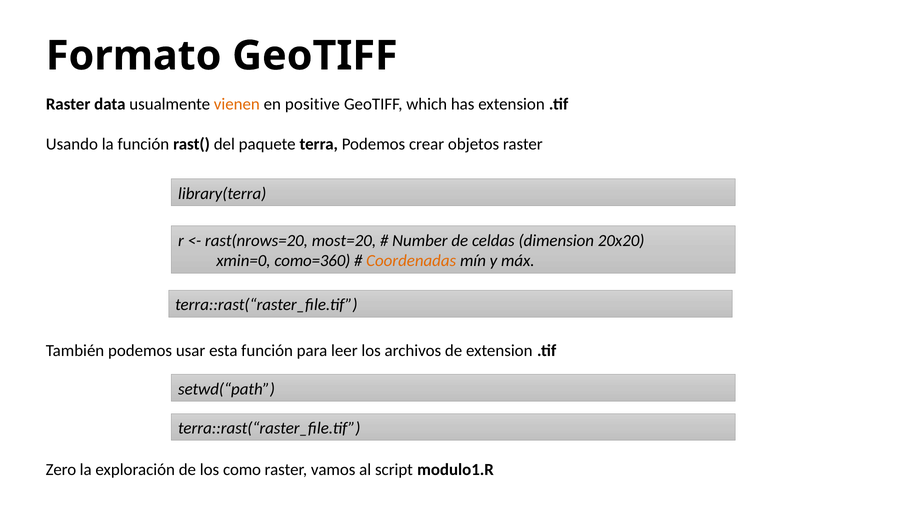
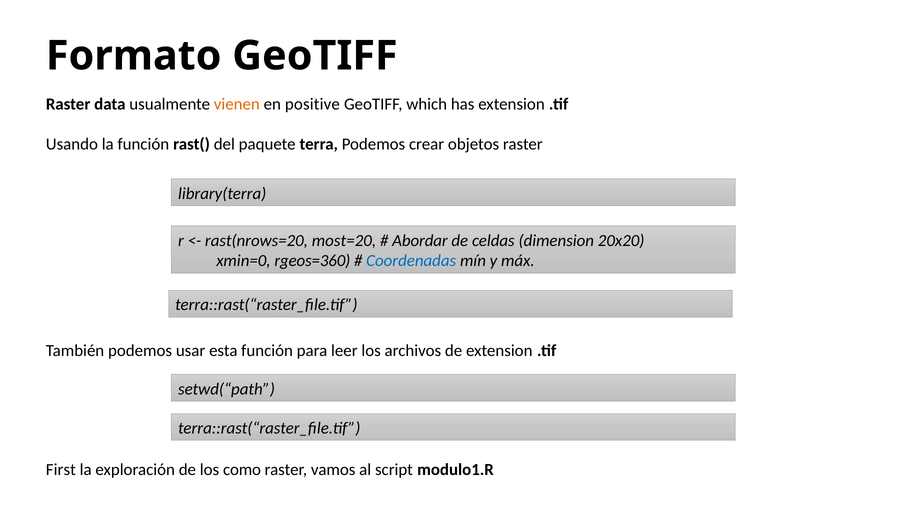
Number: Number -> Abordar (420, 240)
como=360: como=360 -> rgeos=360 (312, 261)
Coordenadas colour: orange -> blue (411, 261)
Zero: Zero -> First (61, 469)
